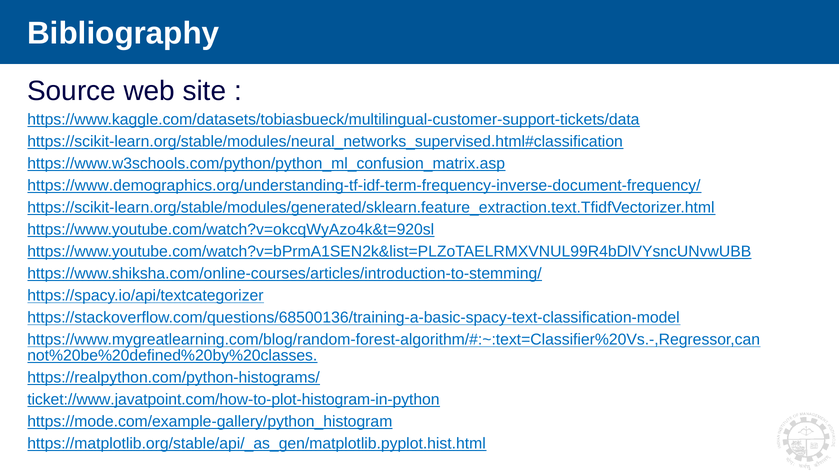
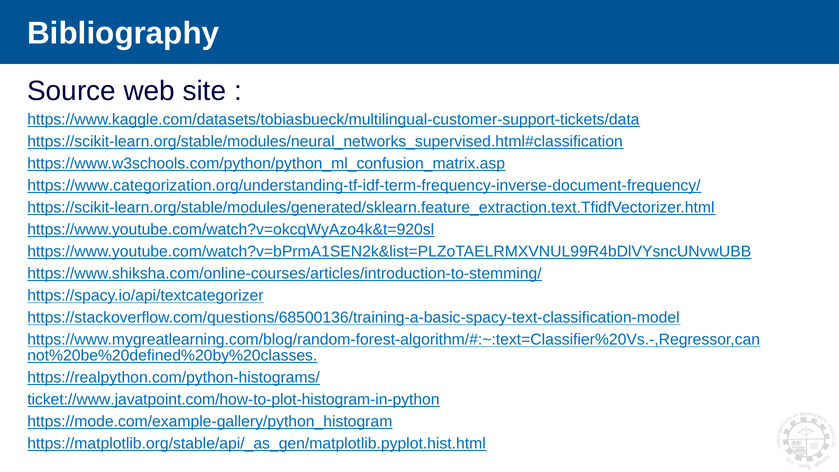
https://www.demographics.org/understanding-tf-idf-term-frequency-inverse-document-frequency/: https://www.demographics.org/understanding-tf-idf-term-frequency-inverse-document-frequency/ -> https://www.categorization.org/understanding-tf-idf-term-frequency-inverse-document-frequency/ (364, 186)
